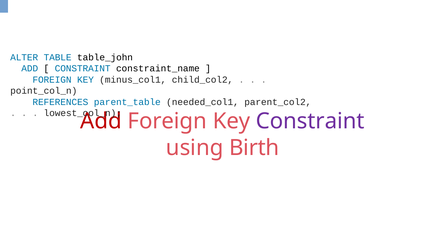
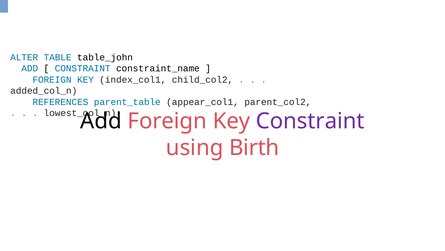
minus_col1: minus_col1 -> index_col1 (133, 80)
point_col_n: point_col_n -> added_col_n (44, 91)
needed_col1: needed_col1 -> appear_col1 (203, 102)
Add colour: red -> black (101, 121)
